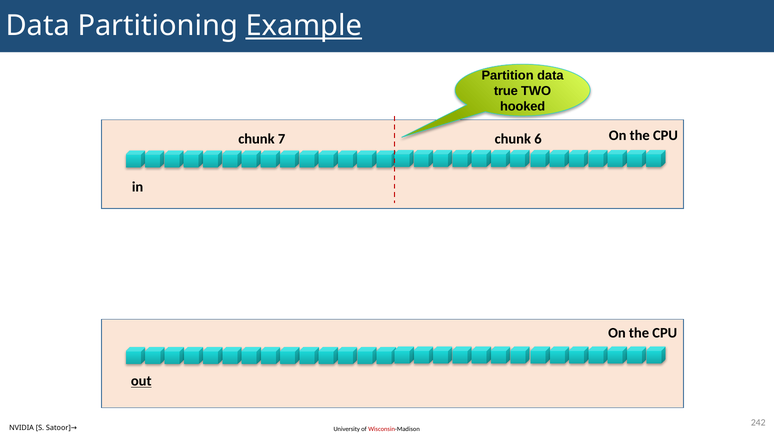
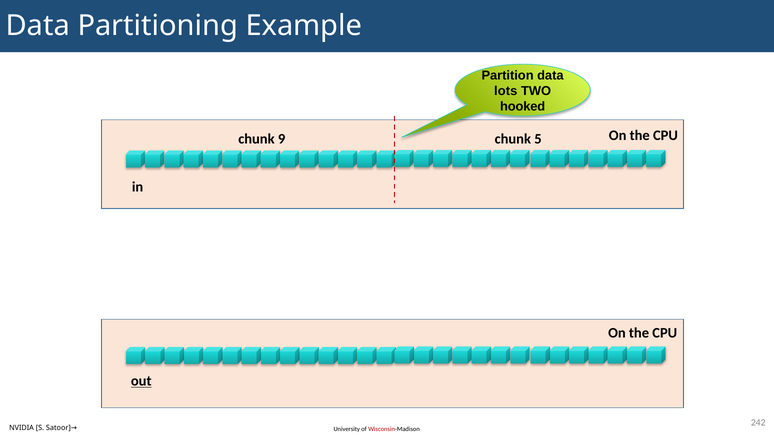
Example underline: present -> none (304, 26)
true: true -> lots (506, 91)
7: 7 -> 9 (282, 139)
6: 6 -> 5 (538, 139)
